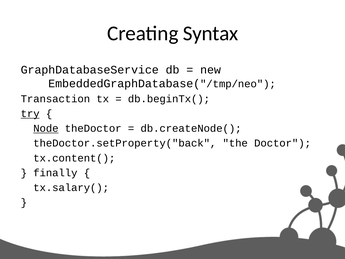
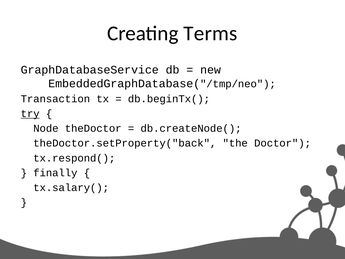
Syntax: Syntax -> Terms (210, 33)
Node underline: present -> none (46, 128)
tx.content(: tx.content( -> tx.respond( (74, 158)
